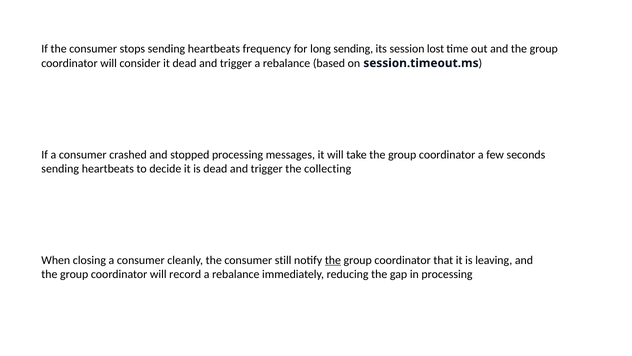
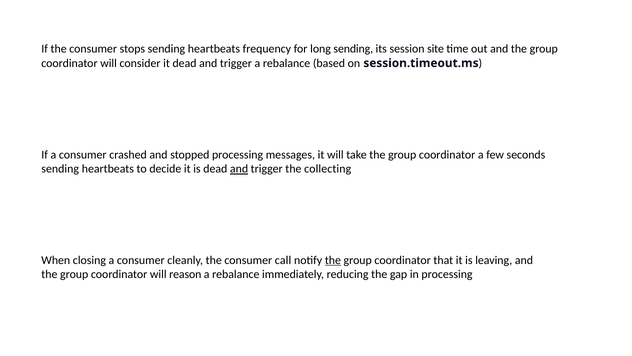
lost: lost -> site (436, 49)
and underline: none -> present (239, 169)
still: still -> call (283, 260)
record: record -> reason (185, 274)
